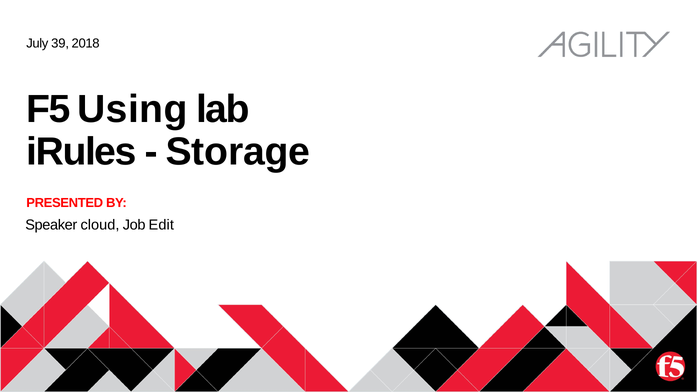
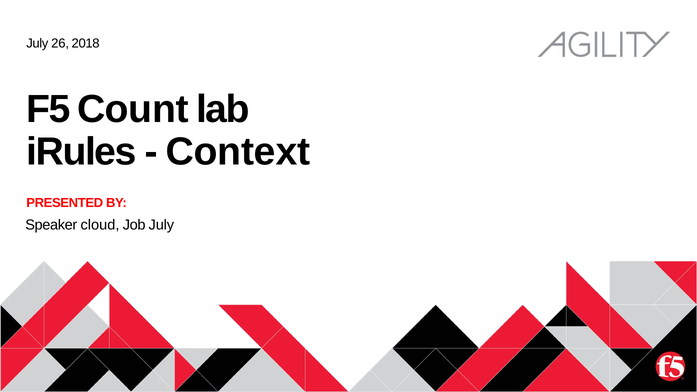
39: 39 -> 26 (60, 43)
Using: Using -> Count (133, 109)
Storage: Storage -> Context (238, 152)
Job Edit: Edit -> July (161, 225)
